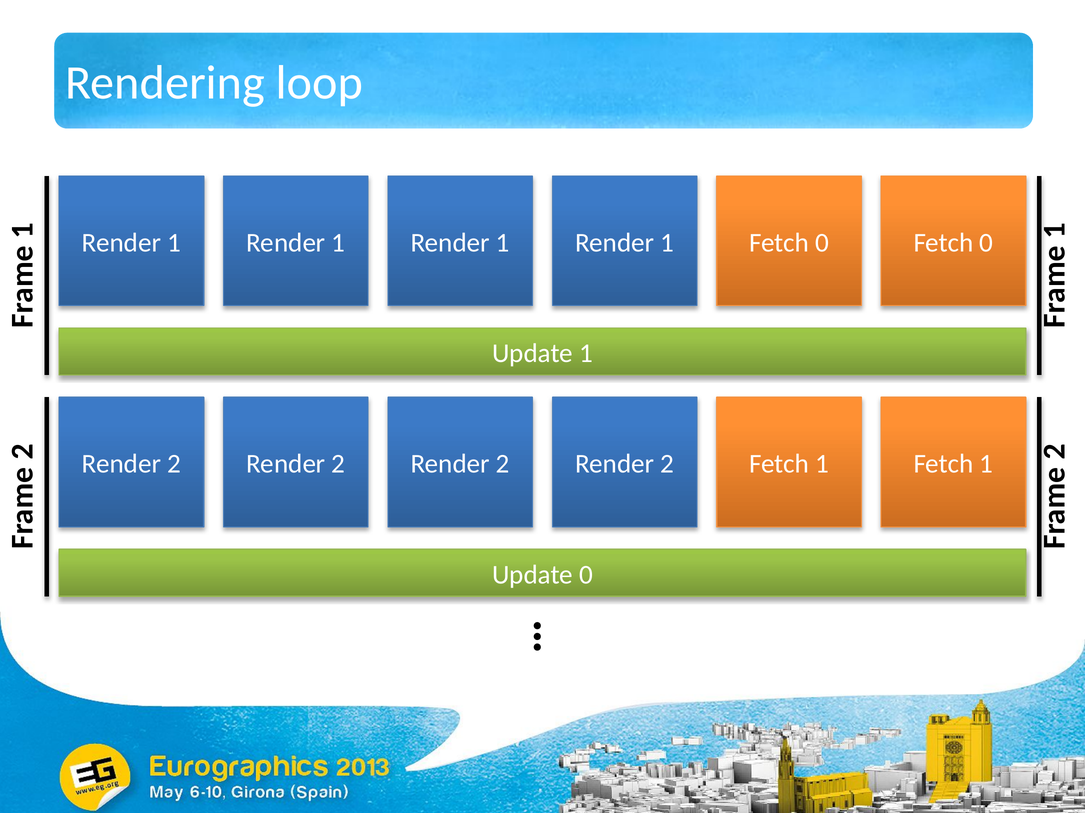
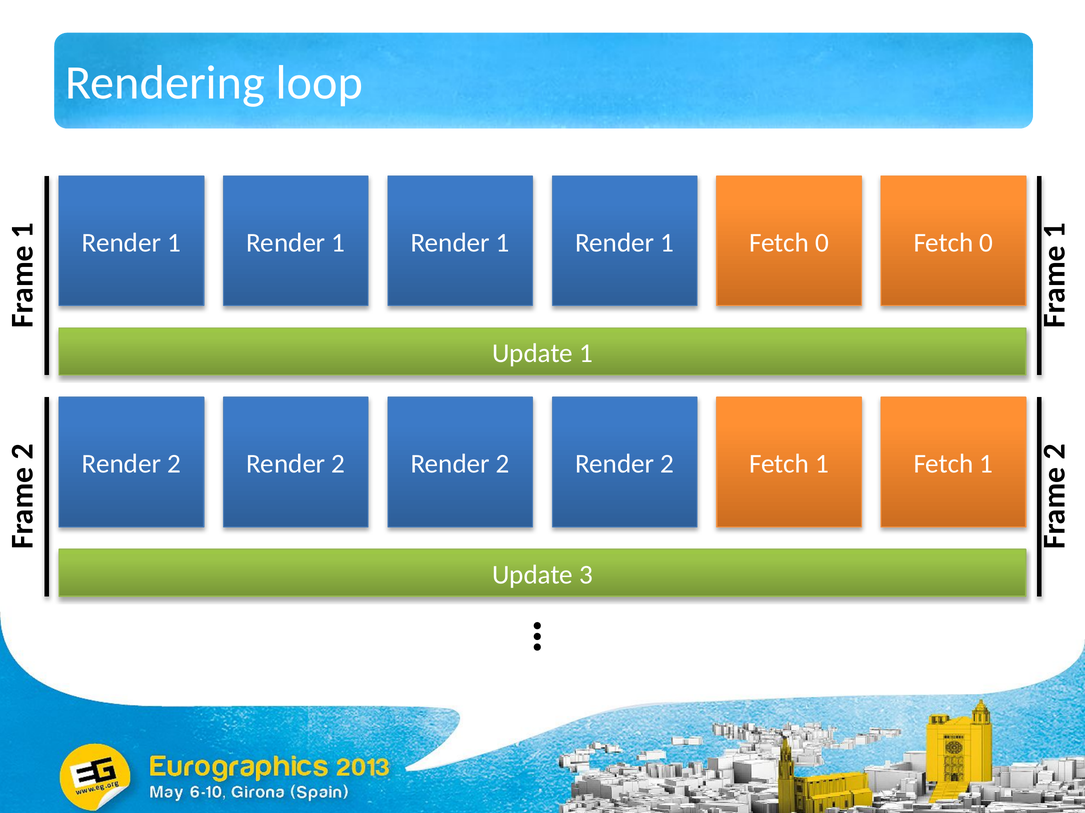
Update 0: 0 -> 3 (586, 575)
